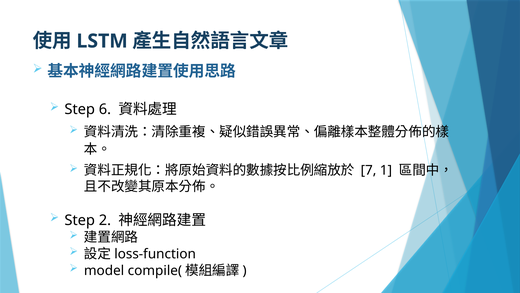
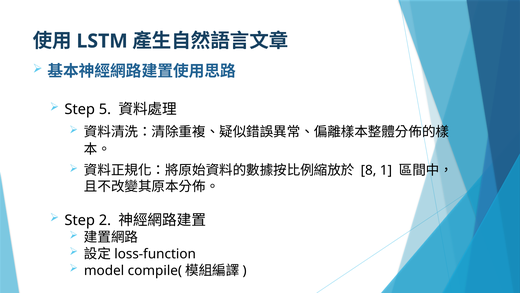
6: 6 -> 5 (105, 109)
7: 7 -> 8 (368, 170)
